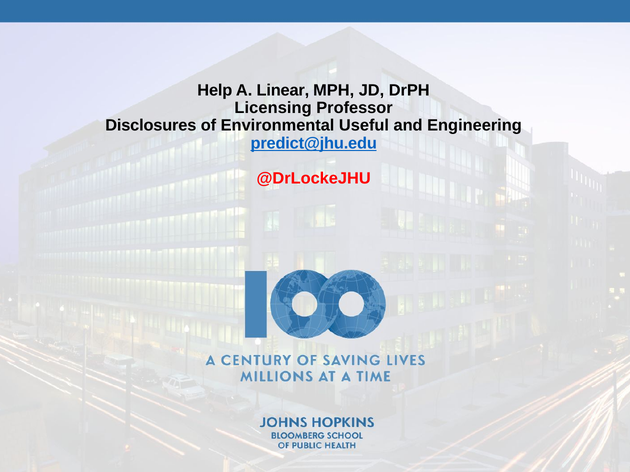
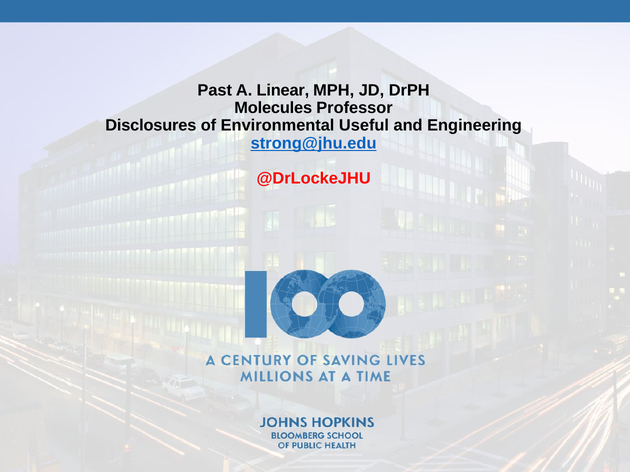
Help: Help -> Past (215, 90)
Licensing: Licensing -> Molecules (273, 108)
predict@jhu.edu: predict@jhu.edu -> strong@jhu.edu (314, 143)
